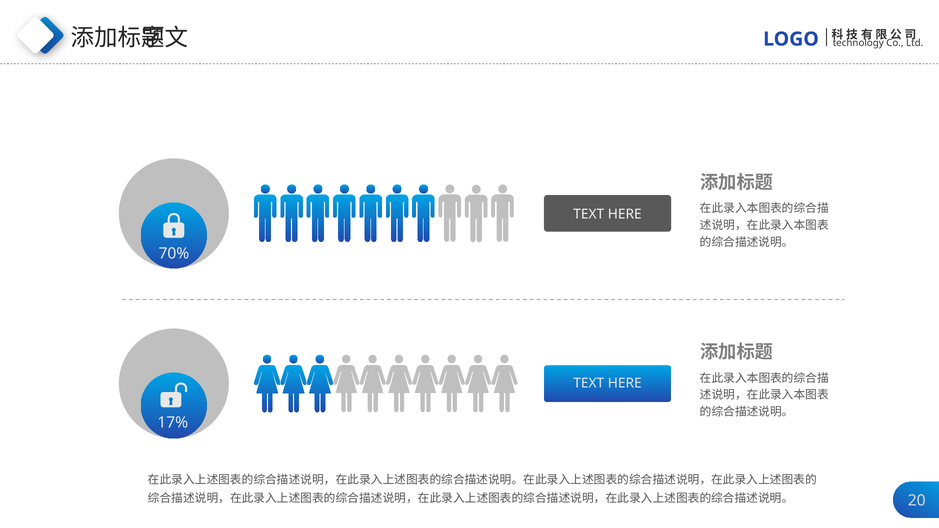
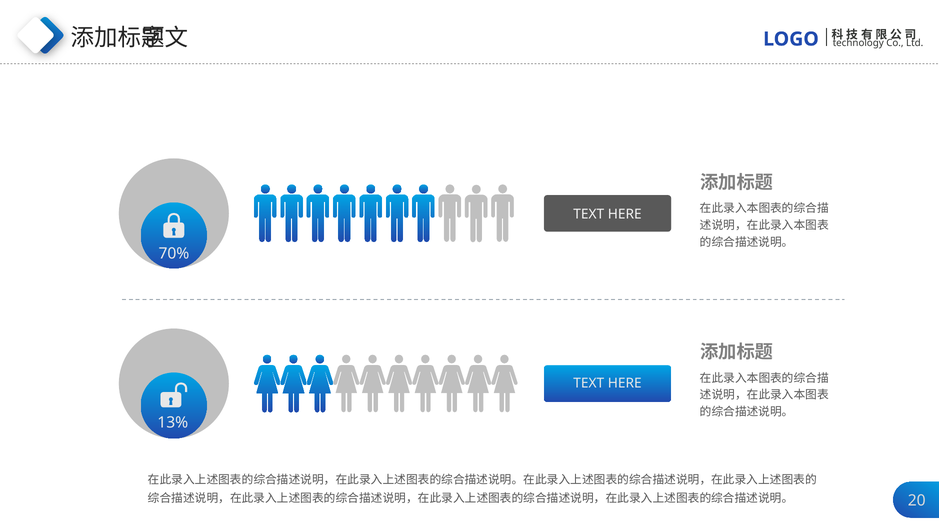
17%: 17% -> 13% (173, 423)
